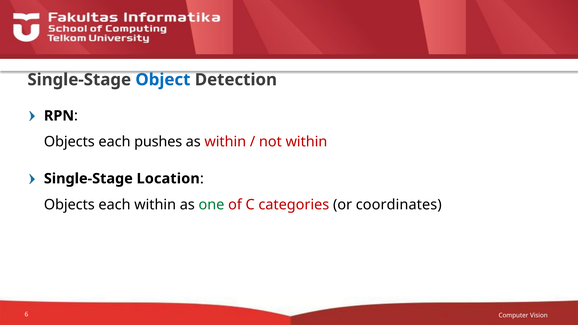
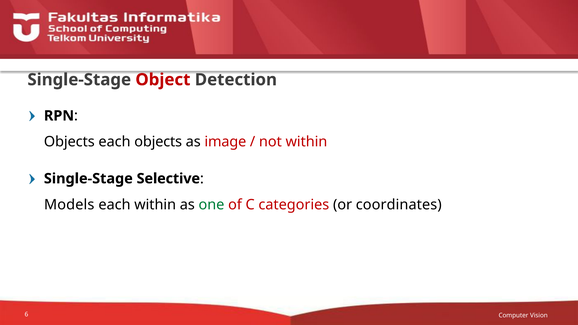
Object colour: blue -> red (163, 80)
each pushes: pushes -> objects (158, 142)
as within: within -> image (225, 142)
Location: Location -> Selective (168, 179)
Objects: Objects -> Models (69, 205)
